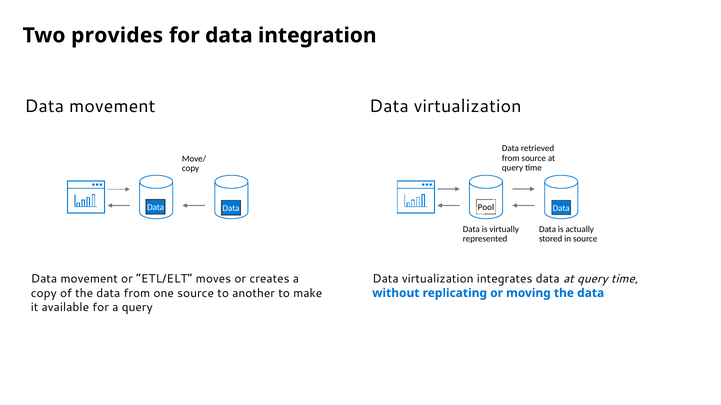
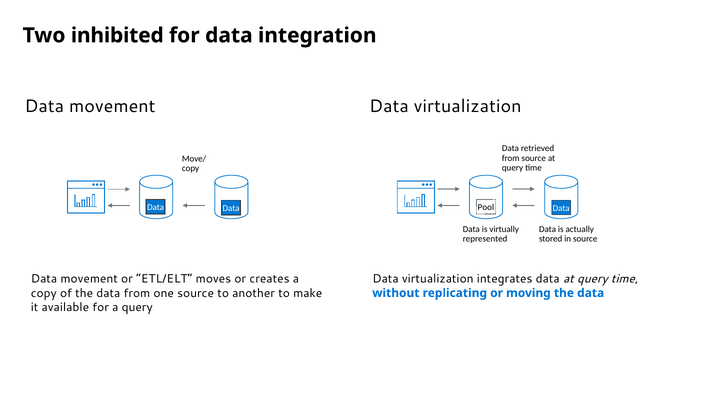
provides: provides -> inhibited (117, 35)
